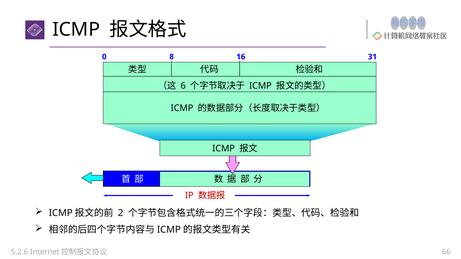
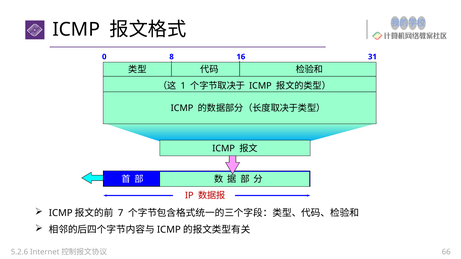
6: 6 -> 1 (183, 86)
2: 2 -> 7 (121, 213)
